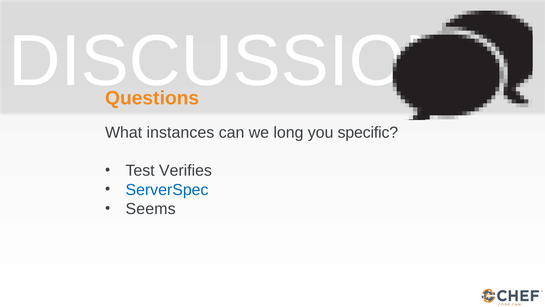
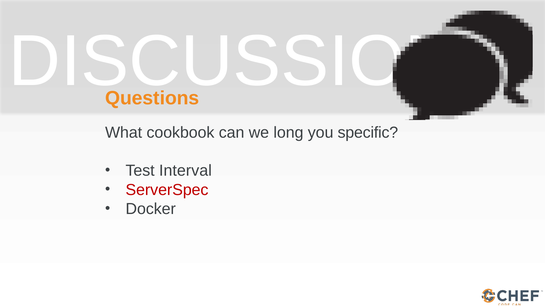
instances: instances -> cookbook (180, 132)
Verifies: Verifies -> Interval (185, 170)
ServerSpec colour: blue -> red (167, 190)
Seems: Seems -> Docker (151, 209)
